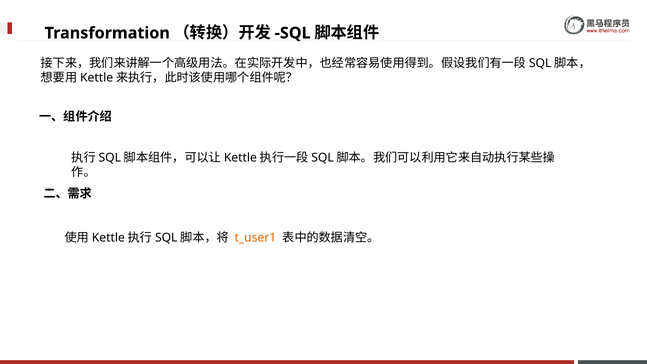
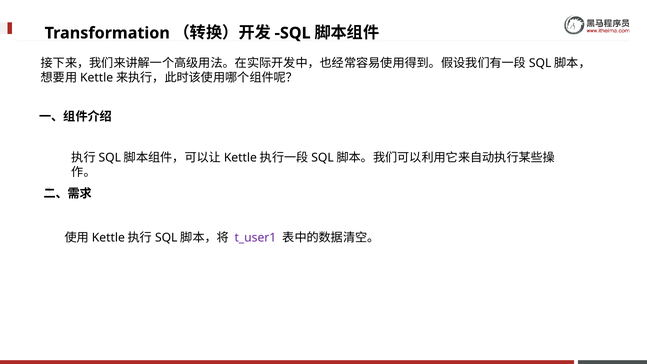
t_user1 colour: orange -> purple (255, 238)
